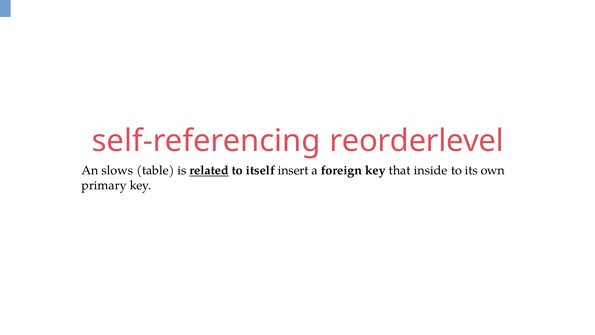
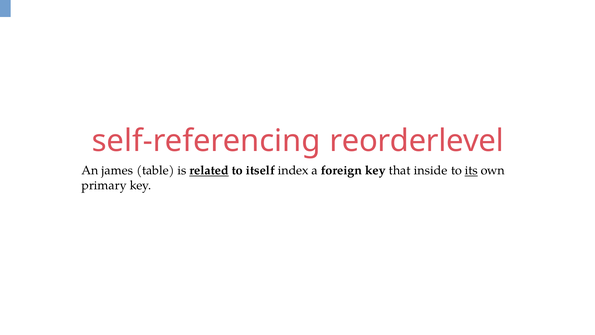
slows: slows -> james (117, 170)
insert: insert -> index (293, 170)
its underline: none -> present (471, 170)
